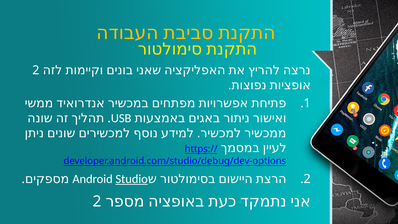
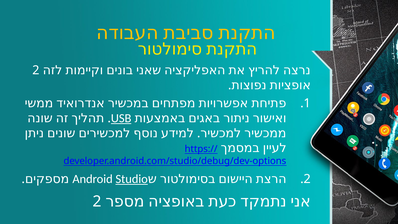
USB underline: none -> present (121, 118)
